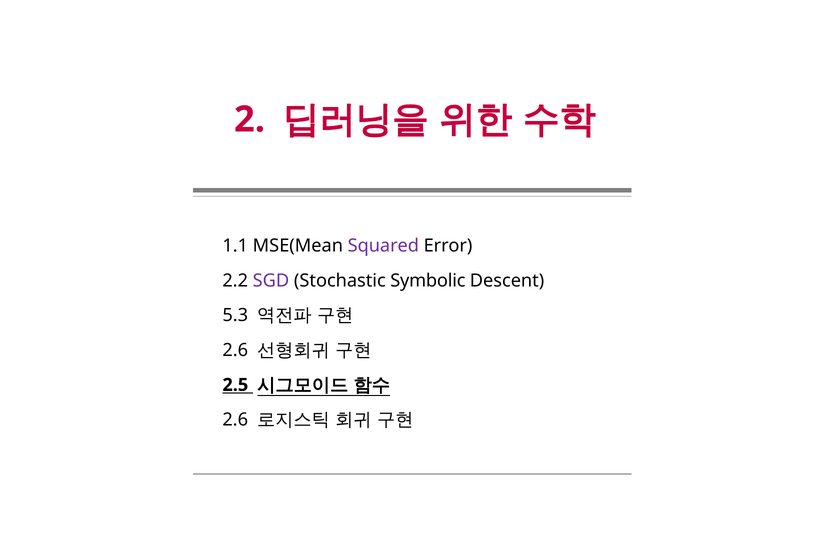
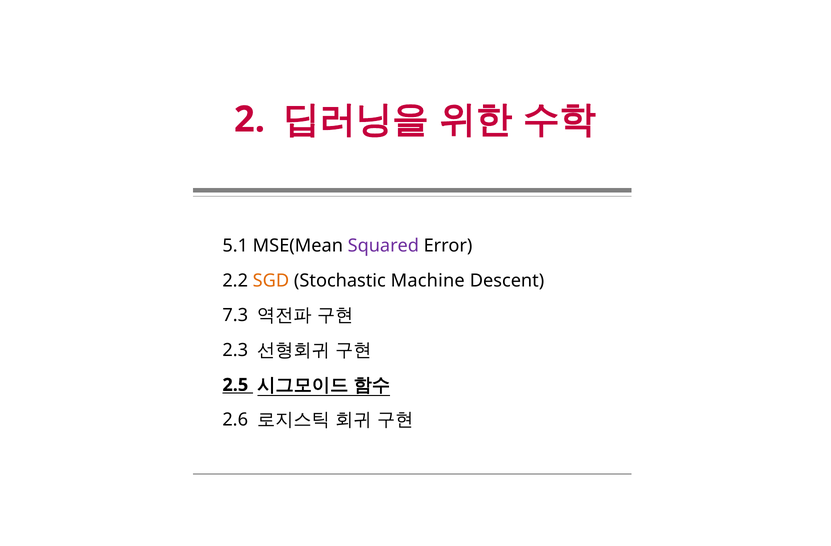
1.1: 1.1 -> 5.1 (235, 246)
SGD colour: purple -> orange (271, 280)
Symbolic: Symbolic -> Machine (428, 280)
5.3: 5.3 -> 7.3 (235, 315)
2.6: 2.6 -> 2.3 (235, 350)
